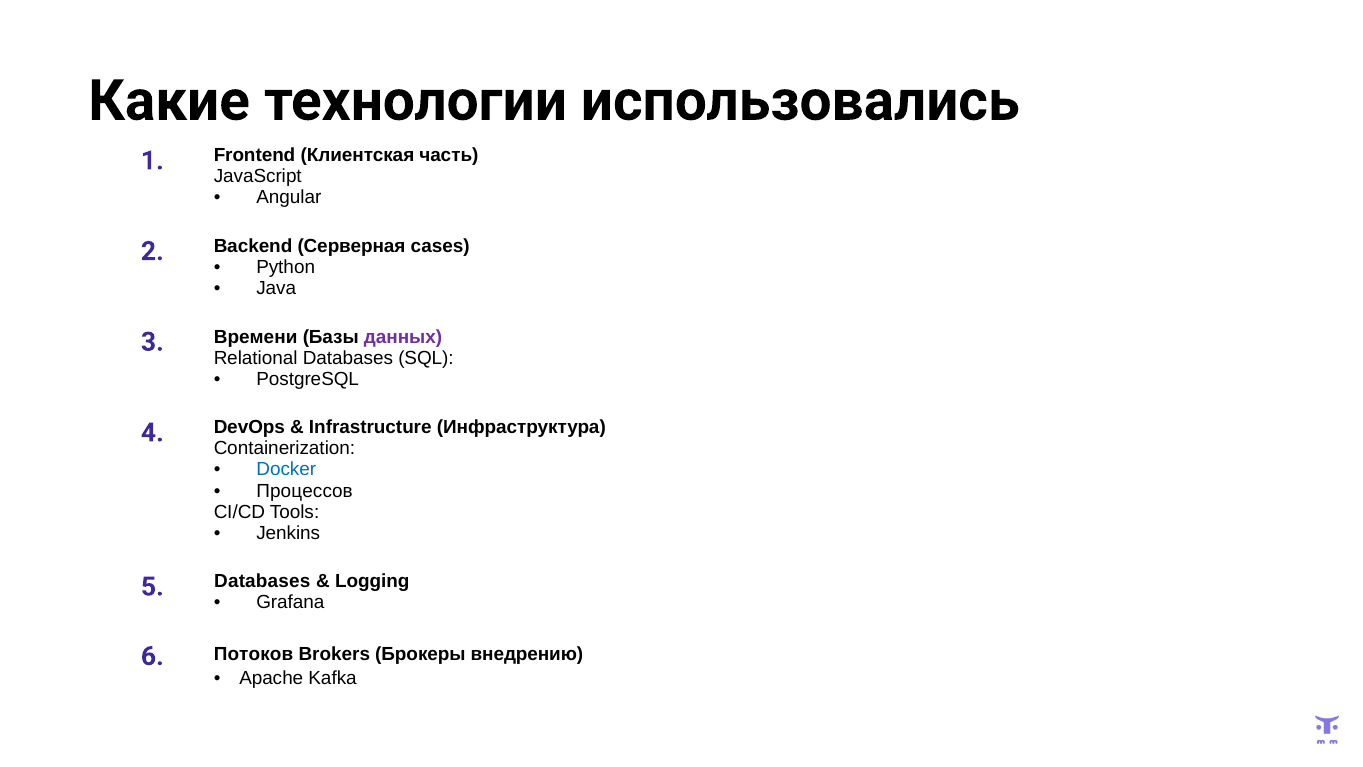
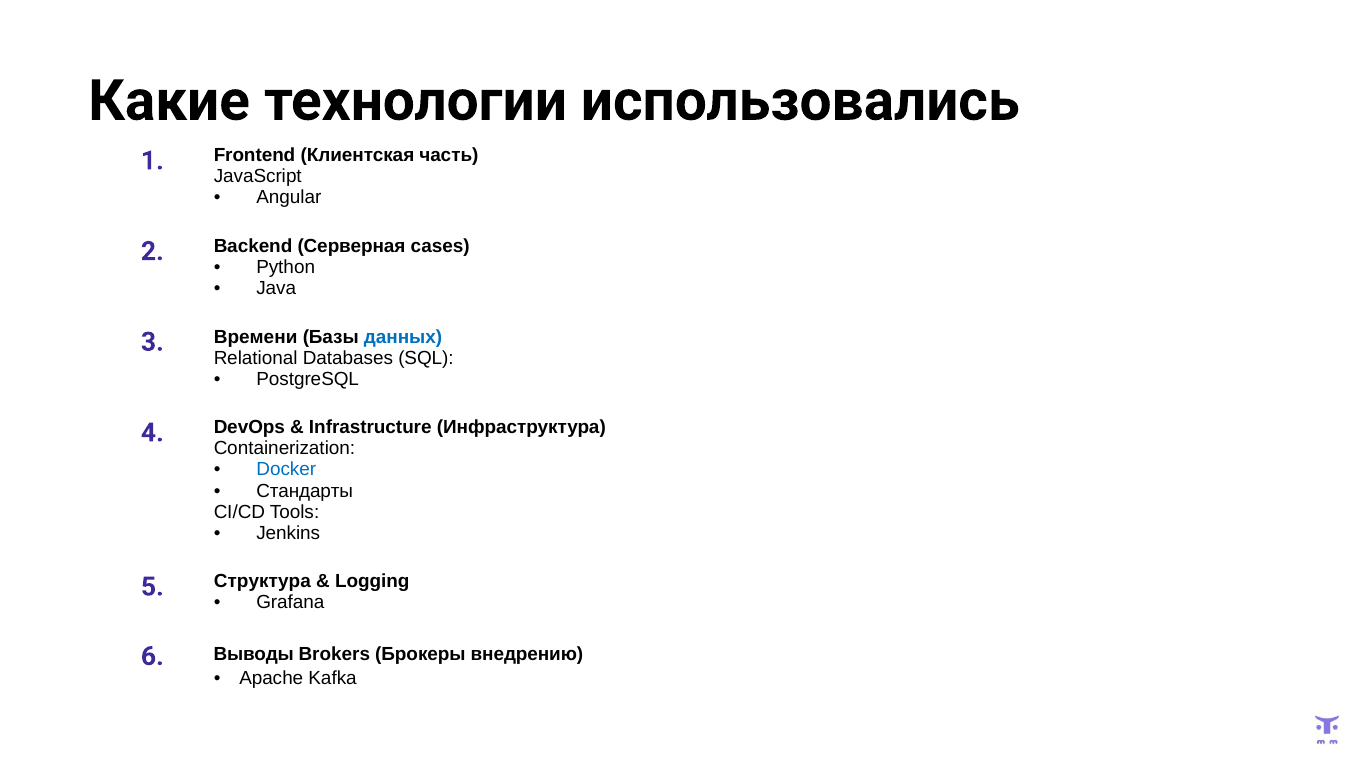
данных colour: purple -> blue (403, 337)
Процессов: Процессов -> Стандарты (305, 491)
5 Databases: Databases -> Структура (262, 581)
Потоков: Потоков -> Выводы (254, 654)
